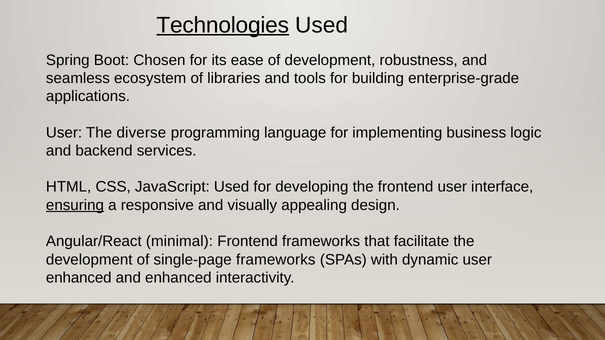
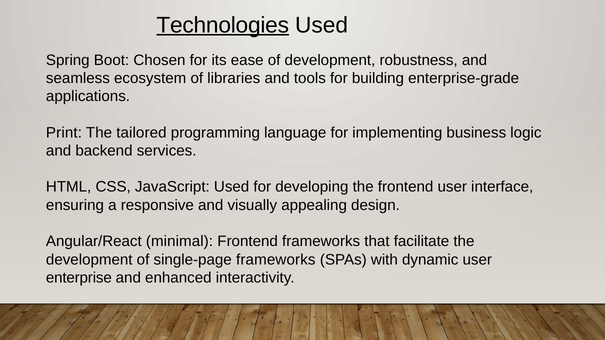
User: User -> Print (64, 133)
diverse: diverse -> tailored (141, 133)
ensuring underline: present -> none (75, 205)
enhanced: enhanced -> enterprise (79, 278)
